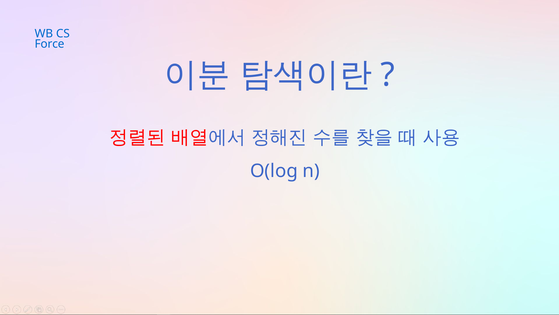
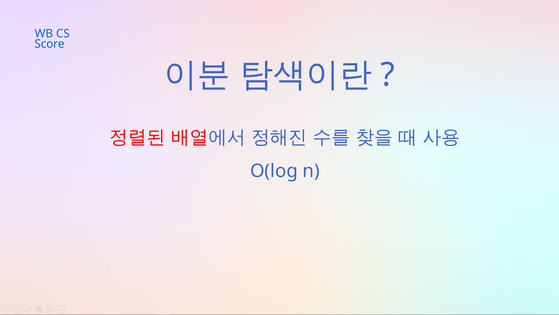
Force: Force -> Score (50, 44)
